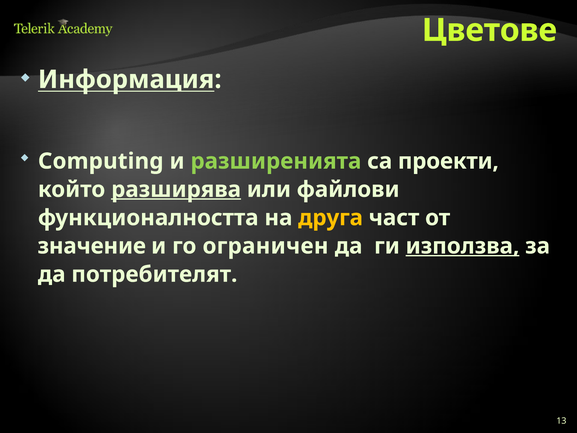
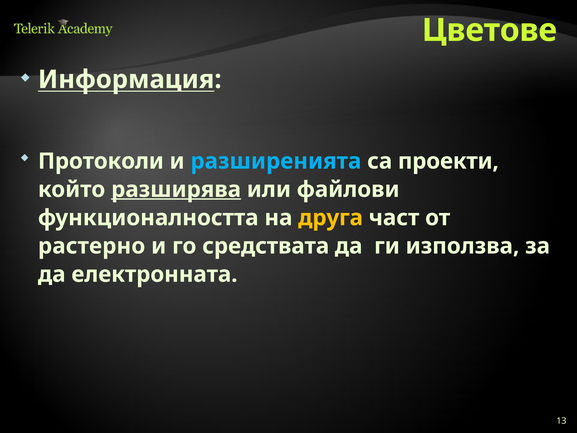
Computing: Computing -> Протоколи (101, 161)
разширенията colour: light green -> light blue (276, 161)
значение: значение -> растерно (92, 246)
ограничен: ограничен -> средствата (266, 246)
използва underline: present -> none (462, 246)
потребителят: потребителят -> електронната (154, 274)
